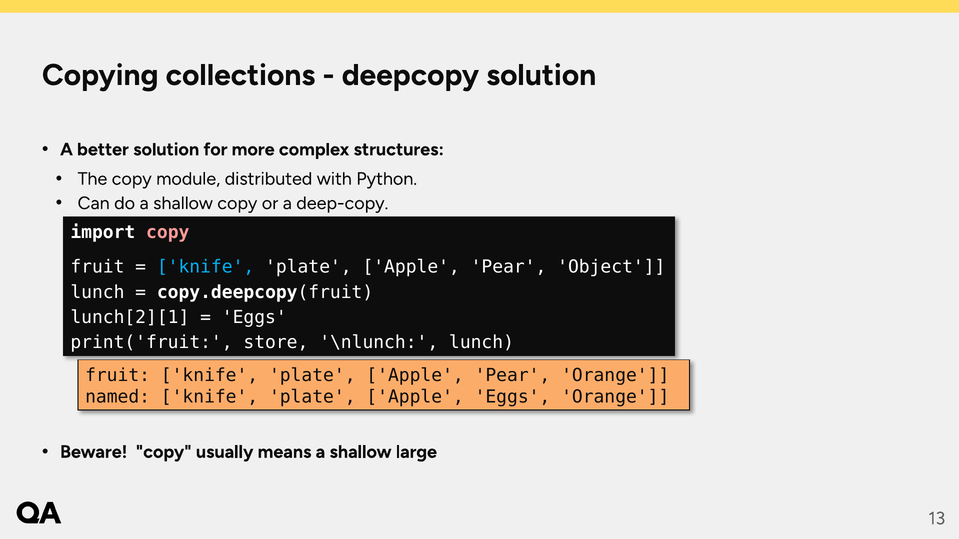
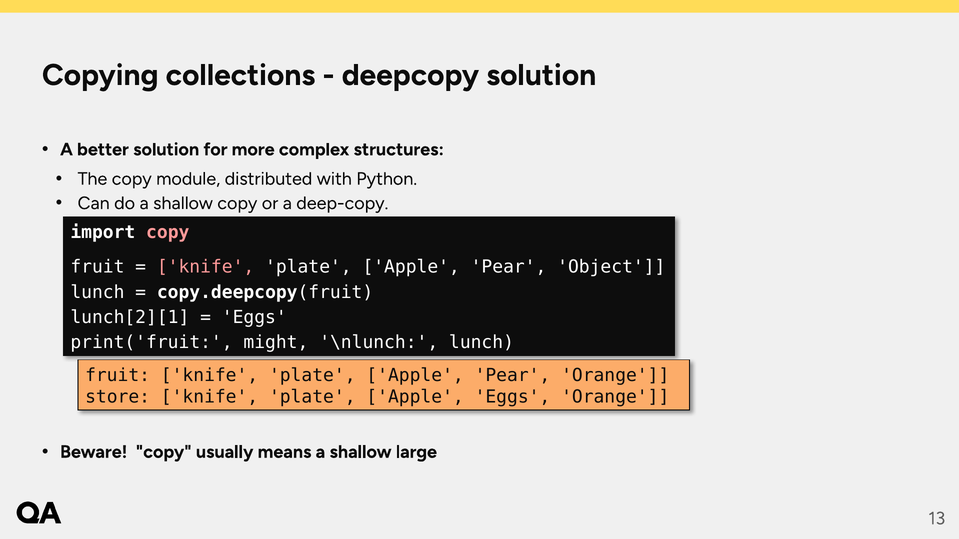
knife colour: light blue -> pink (206, 267)
store: store -> might (276, 343)
named: named -> store (118, 397)
